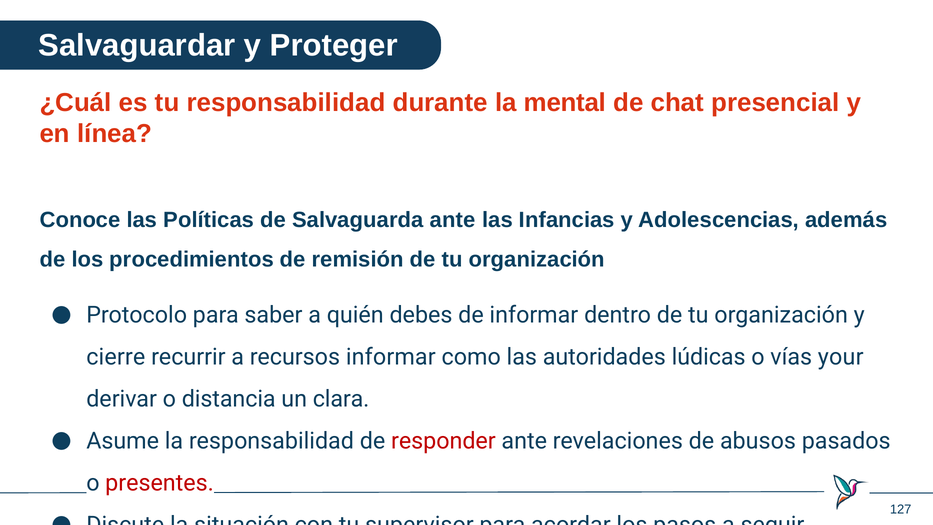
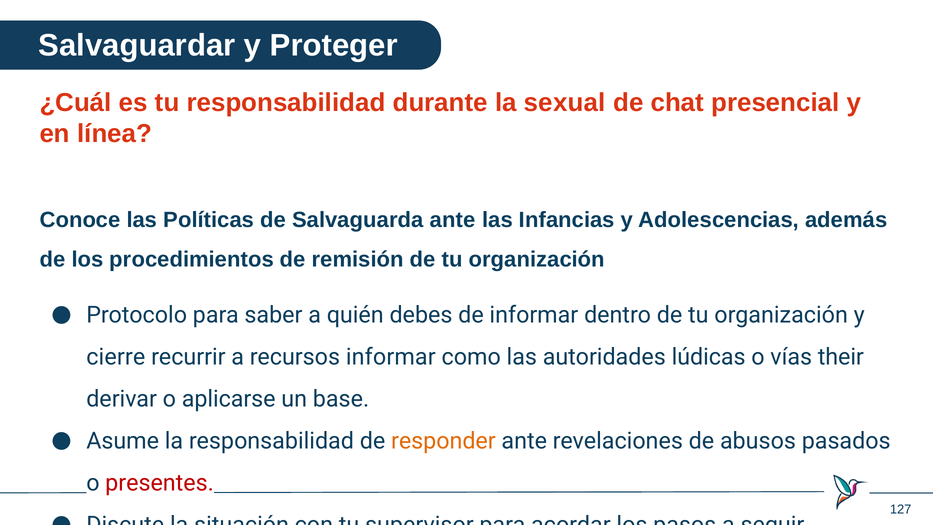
mental: mental -> sexual (565, 103)
your: your -> their (841, 357)
distancia: distancia -> aplicarse (229, 399)
clara: clara -> base (341, 399)
responder colour: red -> orange (443, 441)
